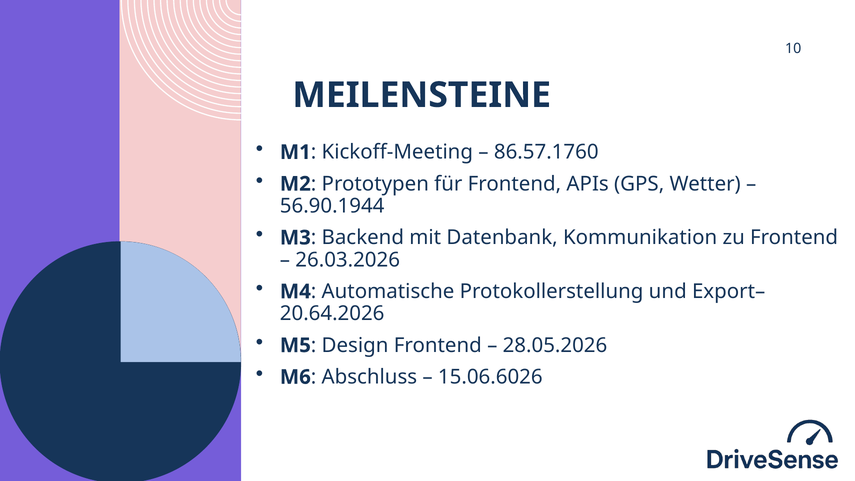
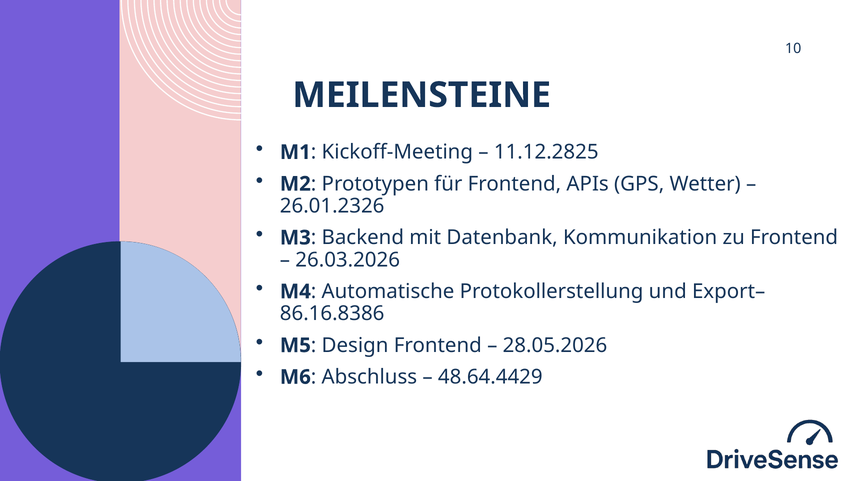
86.57.1760: 86.57.1760 -> 11.12.2825 (546, 152)
56.90.1944: 56.90.1944 -> 26.01.2326 (332, 206)
20.64.2026: 20.64.2026 -> 86.16.8386 (332, 314)
15.06.6026: 15.06.6026 -> 48.64.4429 (490, 377)
